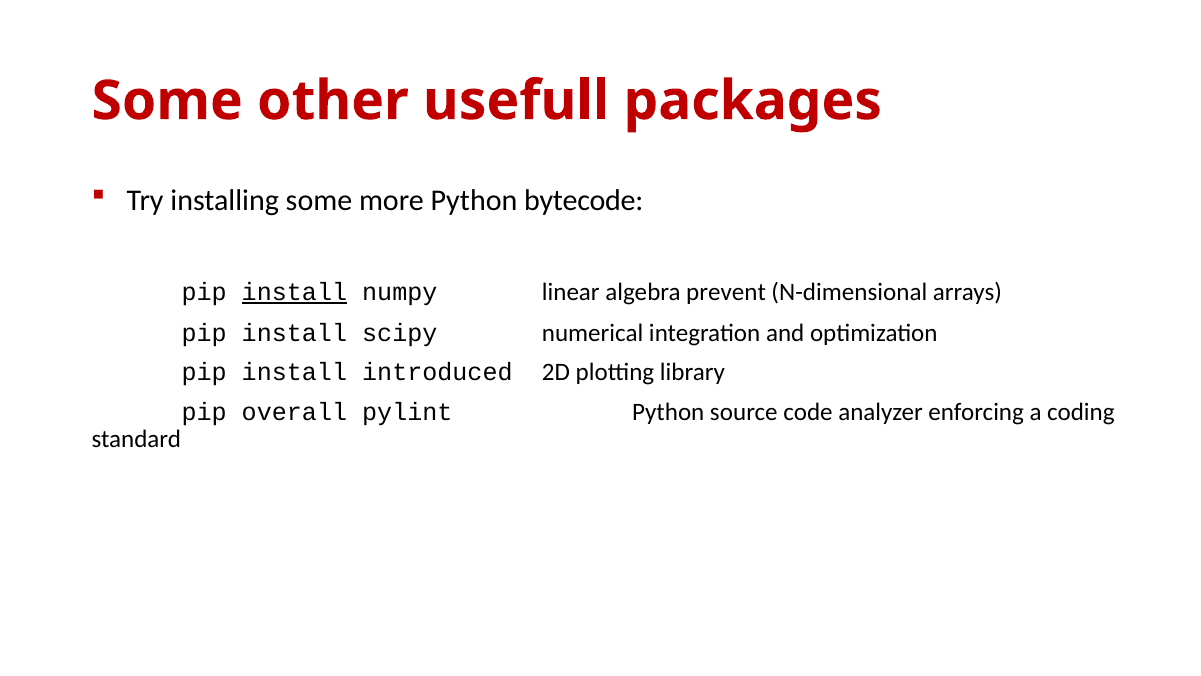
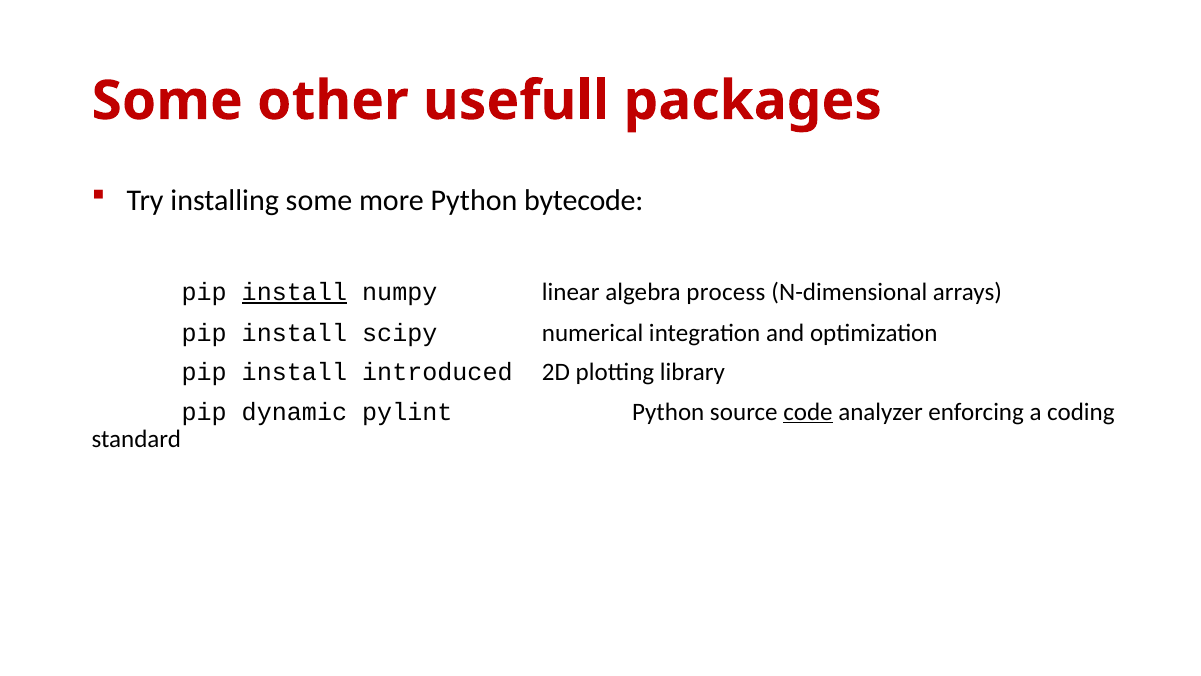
prevent: prevent -> process (726, 292)
overall: overall -> dynamic (294, 412)
code underline: none -> present (808, 412)
